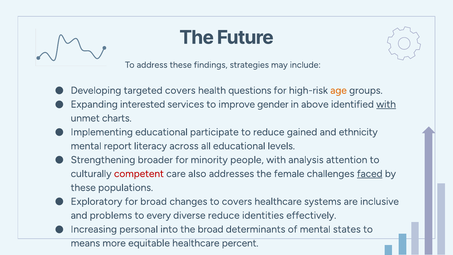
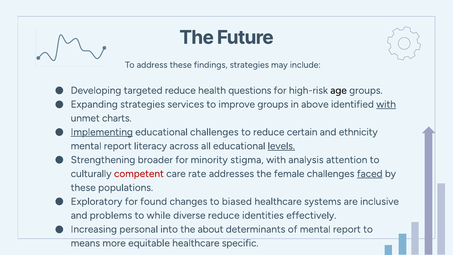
targeted covers: covers -> reduce (180, 90)
age colour: orange -> black (339, 90)
Expanding interested: interested -> strategies (143, 104)
improve gender: gender -> groups (273, 104)
Implementing underline: none -> present (102, 132)
educational participate: participate -> challenges (214, 132)
gained: gained -> certain (302, 132)
levels underline: none -> present (281, 146)
people: people -> stigma (247, 160)
also: also -> rate (197, 174)
for broad: broad -> found (154, 201)
to covers: covers -> biased (237, 201)
every: every -> while (159, 215)
the broad: broad -> about (211, 229)
of mental states: states -> report (347, 229)
percent: percent -> specific (240, 243)
